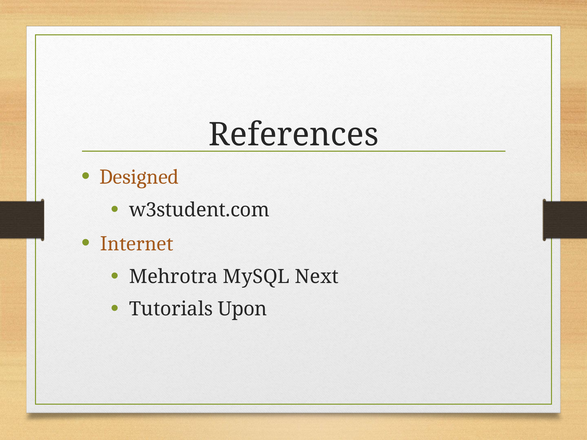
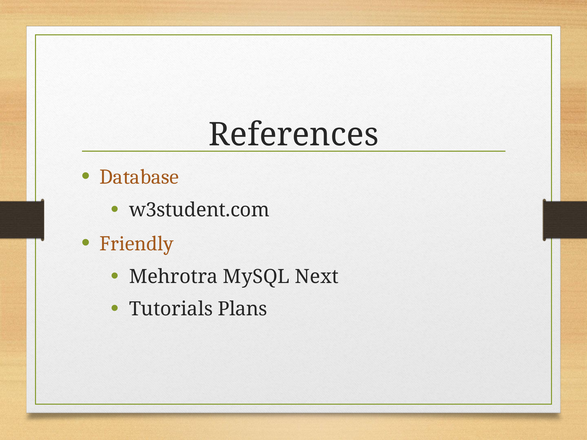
Designed: Designed -> Database (139, 177)
Internet: Internet -> Friendly (137, 244)
Upon: Upon -> Plans (243, 309)
